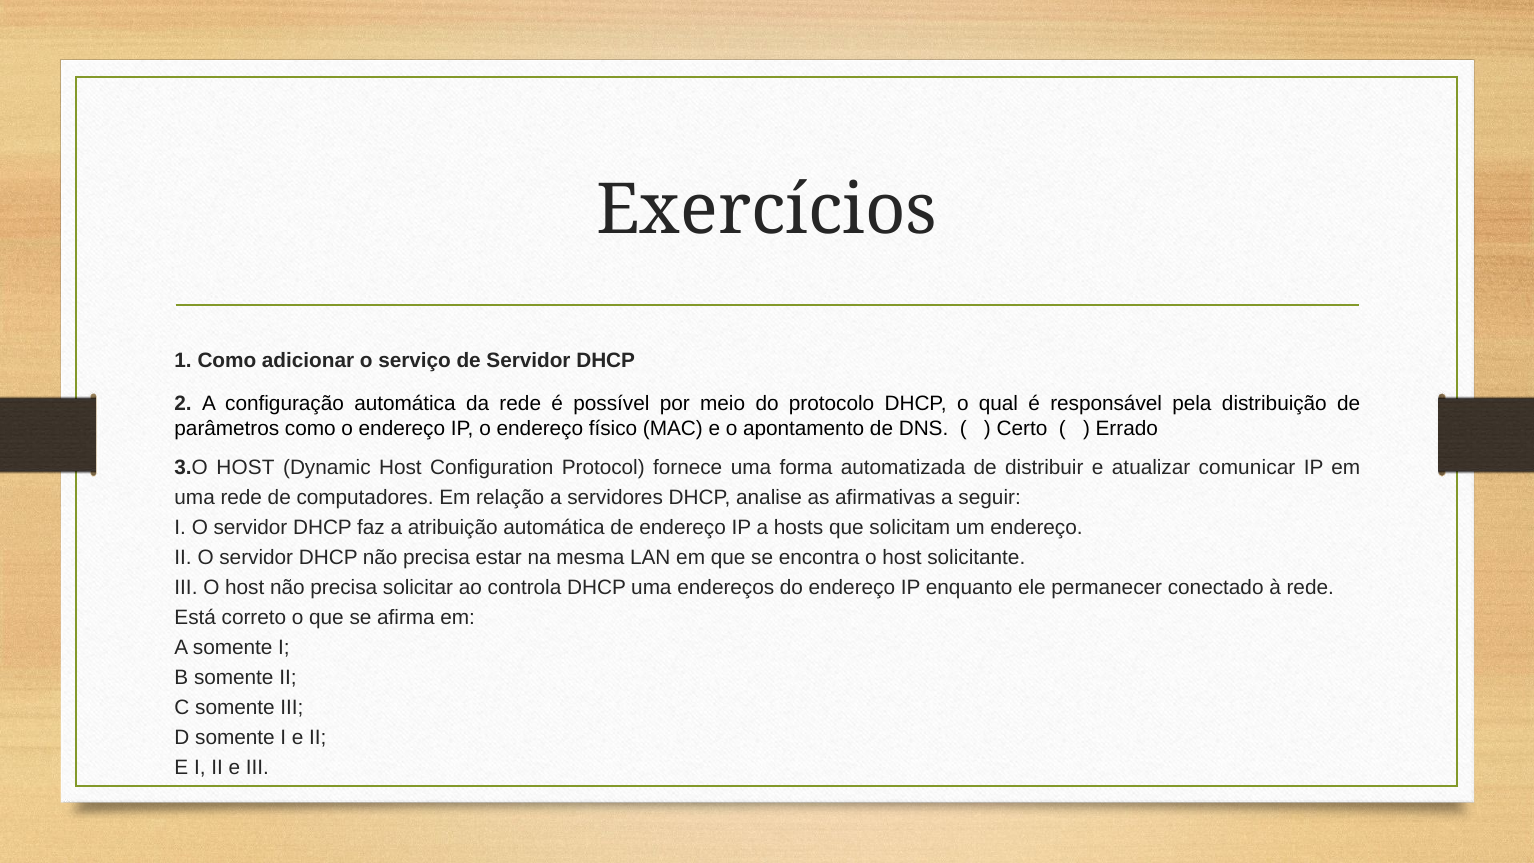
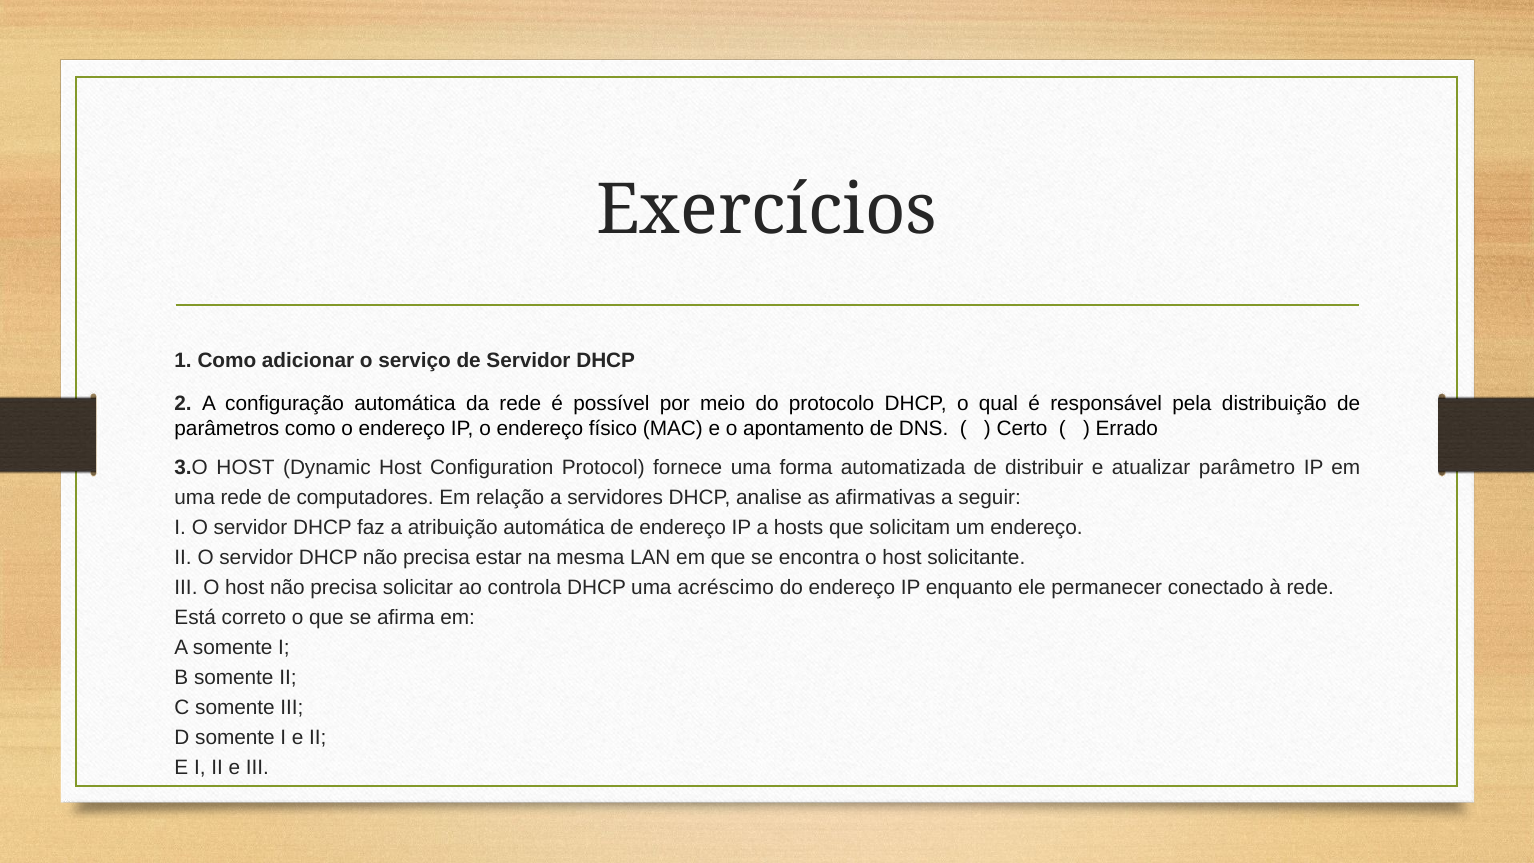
comunicar: comunicar -> parâmetro (1247, 468)
endereços: endereços -> acréscimo (726, 588)
